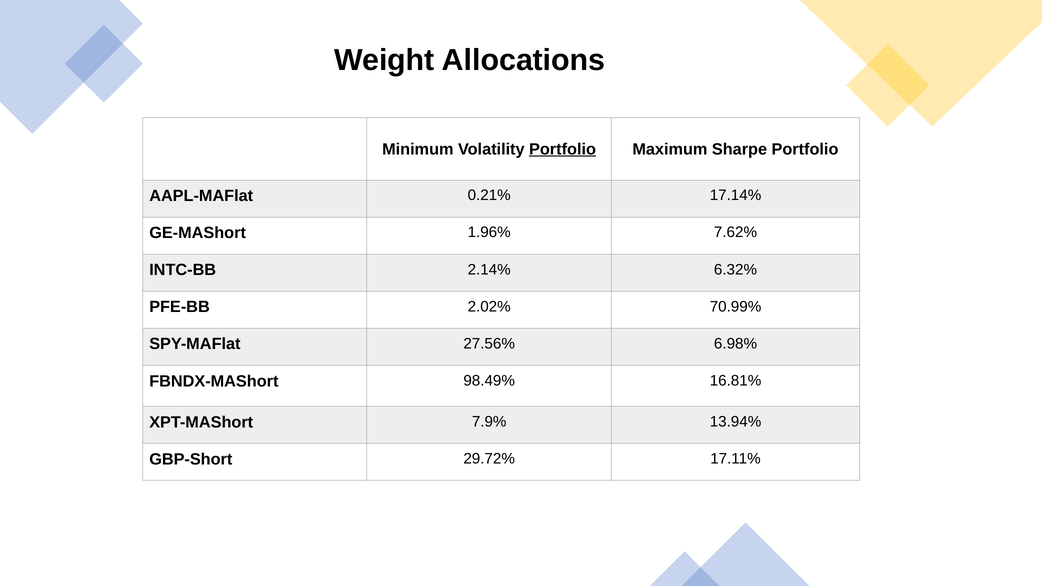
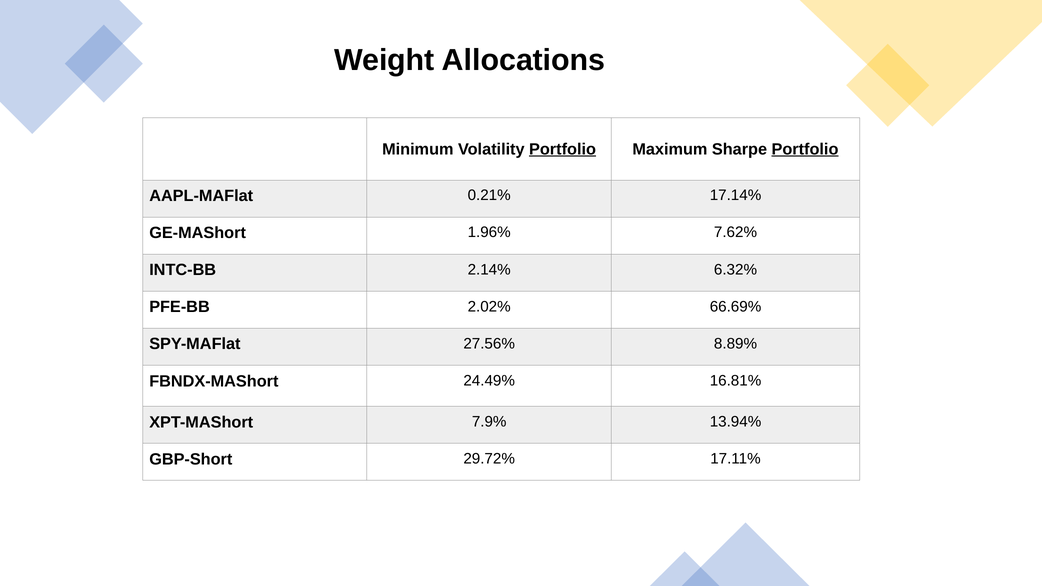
Portfolio underline: none -> present (805, 149)
70.99%: 70.99% -> 66.69% (736, 307)
6.98%: 6.98% -> 8.89% (736, 344)
98.49%: 98.49% -> 24.49% (489, 381)
